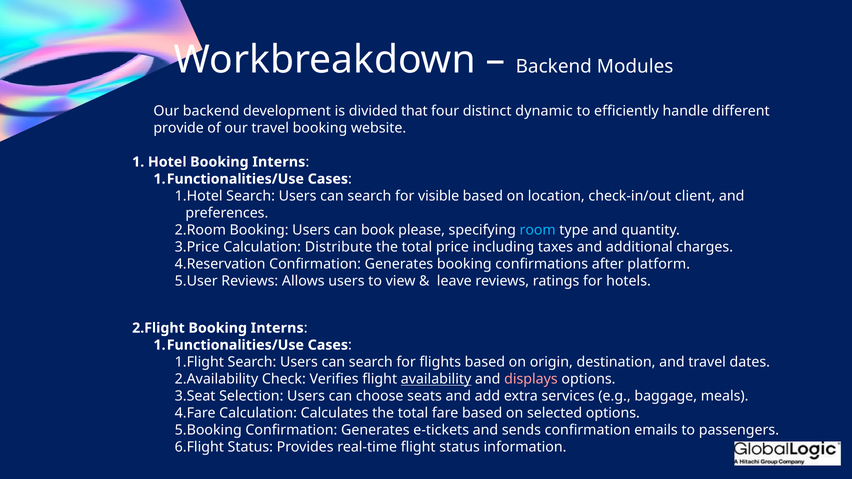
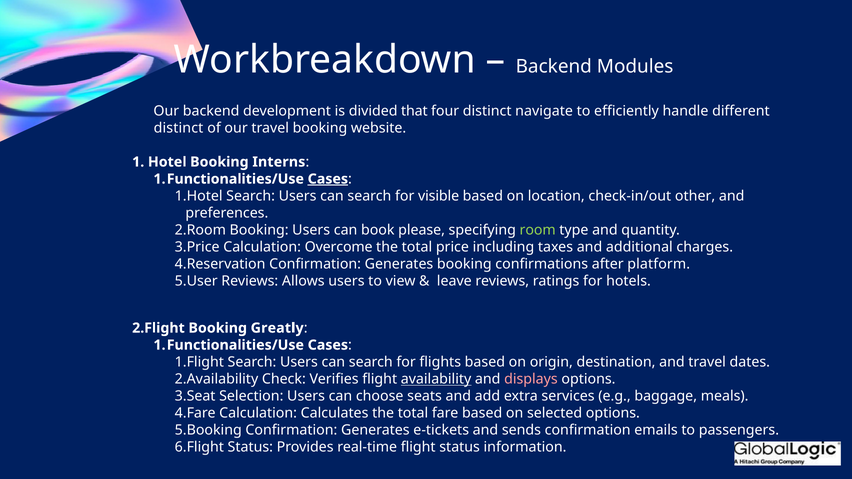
dynamic: dynamic -> navigate (544, 111)
provide: provide -> distinct (178, 128)
Cases underline: none -> present (328, 179)
client: client -> other (695, 196)
room colour: light blue -> light green (538, 230)
Distribute: Distribute -> Overcome (339, 247)
Interns: Interns -> Greatly (277, 328)
